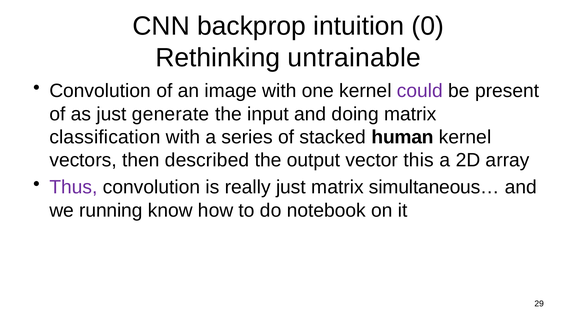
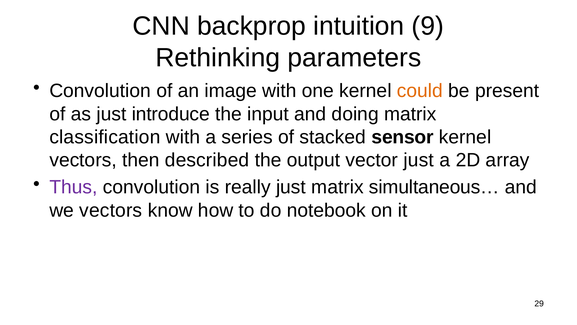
0: 0 -> 9 (428, 26)
untrainable: untrainable -> parameters (354, 58)
could colour: purple -> orange (420, 91)
generate: generate -> introduce (171, 114)
human: human -> sensor (403, 137)
vector this: this -> just (419, 160)
we running: running -> vectors (111, 210)
